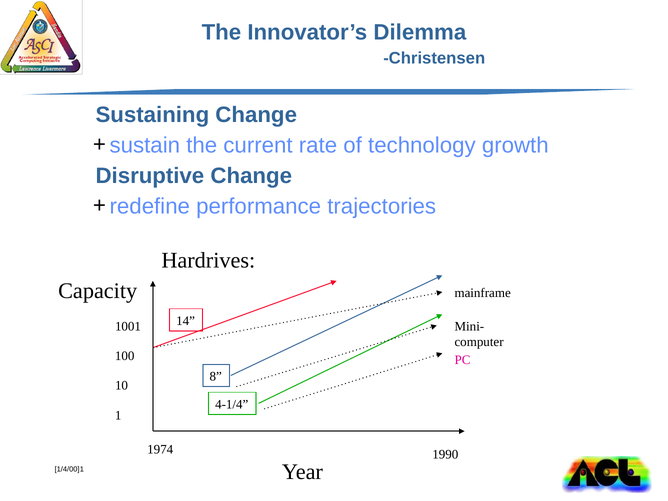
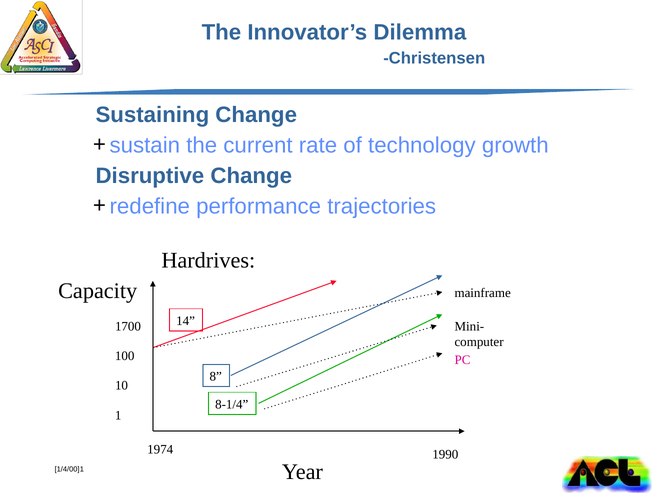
1001: 1001 -> 1700 (128, 326)
4-1/4: 4-1/4 -> 8-1/4 (232, 404)
